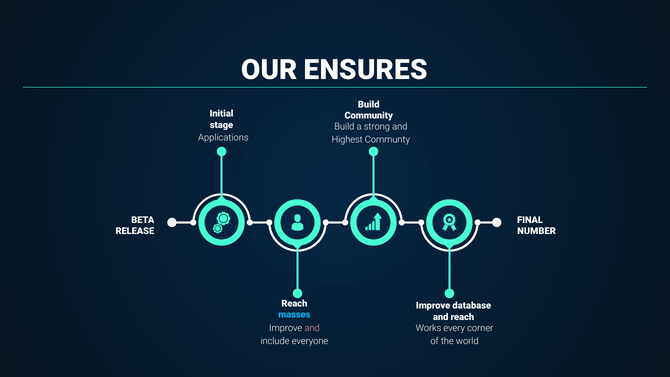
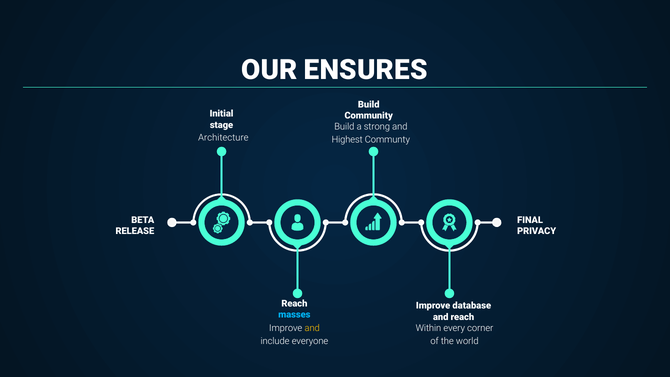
Applications: Applications -> Architecture (223, 137)
NUMBER: NUMBER -> PRIVACY (537, 231)
and colour: pink -> yellow (312, 328)
Works: Works -> Within (428, 328)
